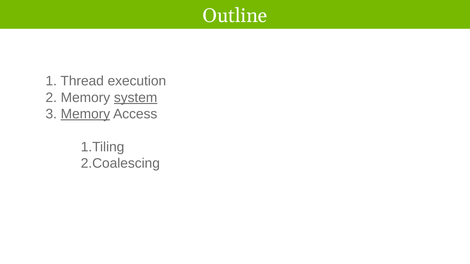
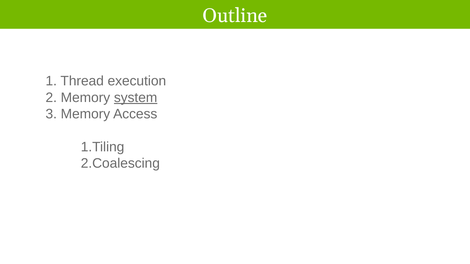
Memory underline: present -> none (85, 114)
